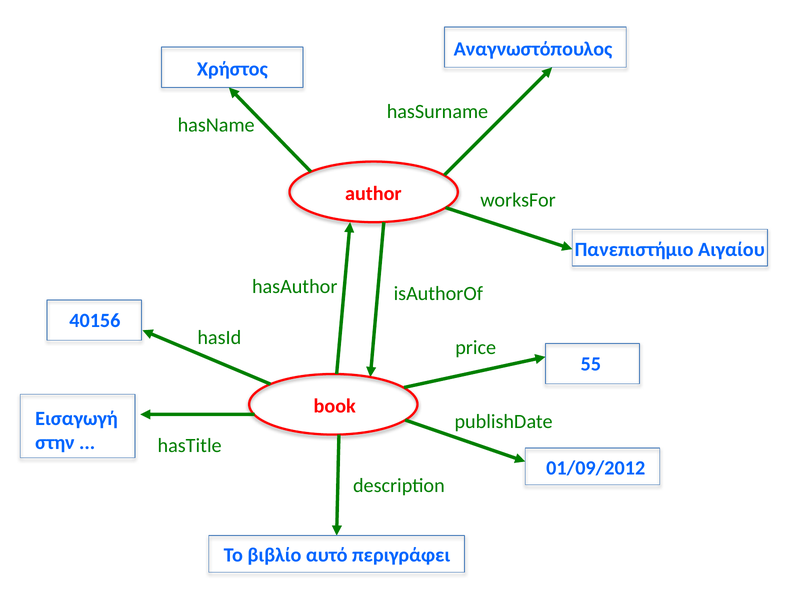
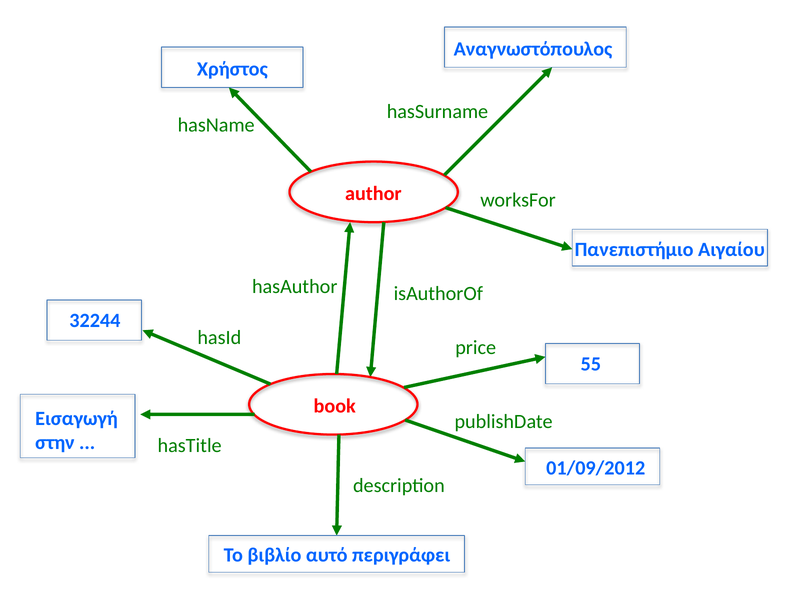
40156: 40156 -> 32244 (95, 321)
